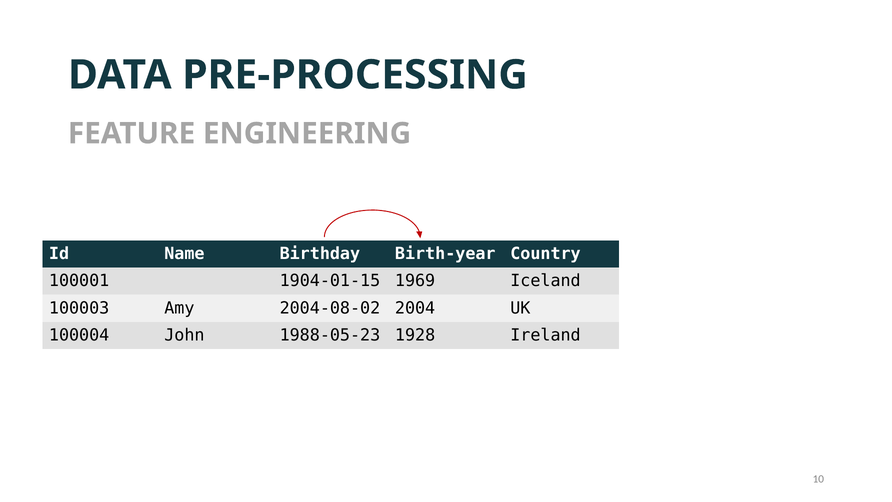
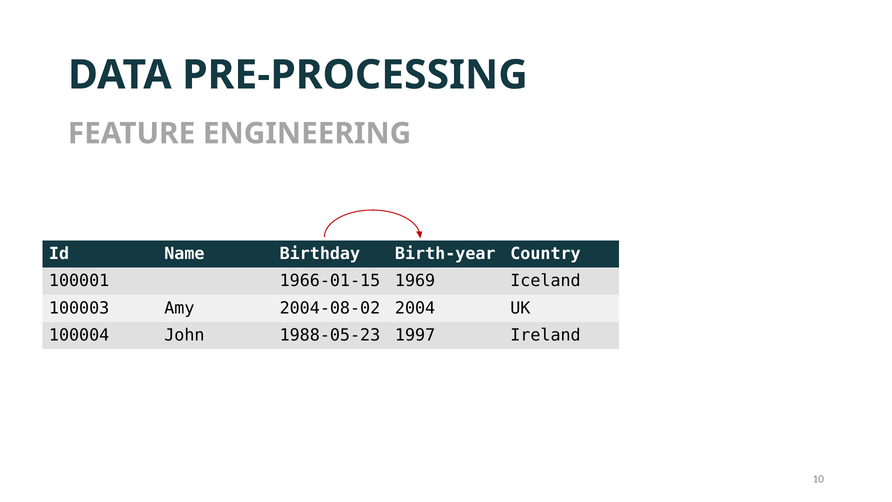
1904-01-15: 1904-01-15 -> 1966-01-15 (330, 281)
1928: 1928 -> 1997 (415, 335)
